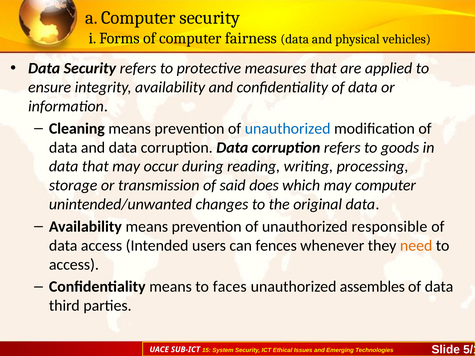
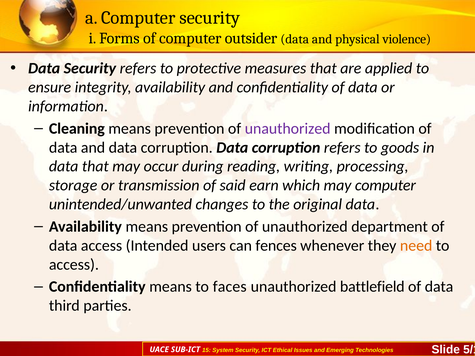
fairness: fairness -> outsider (251, 38)
vehicles: vehicles -> violence (407, 39)
unauthorized colour: blue -> purple (288, 129)
does: does -> earn (264, 186)
responsible: responsible -> department (390, 227)
assembles: assembles -> battlefield (372, 287)
